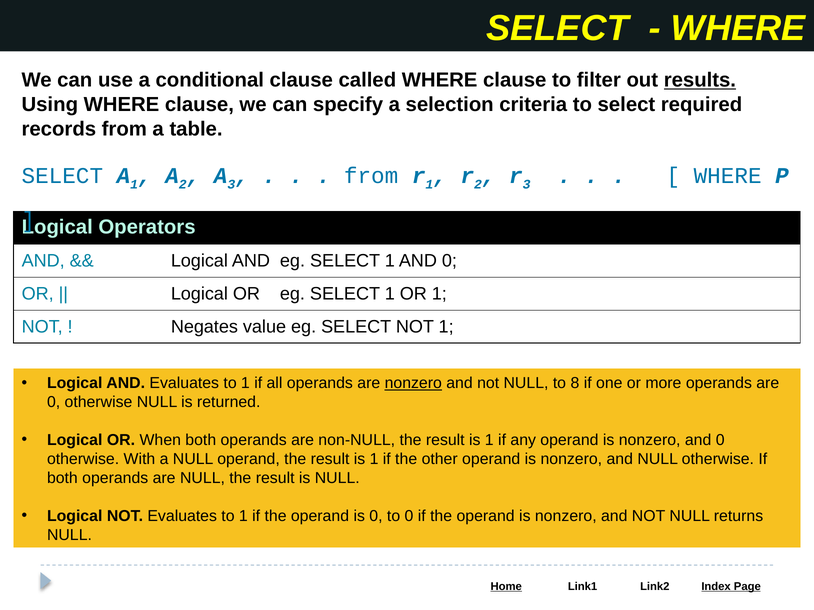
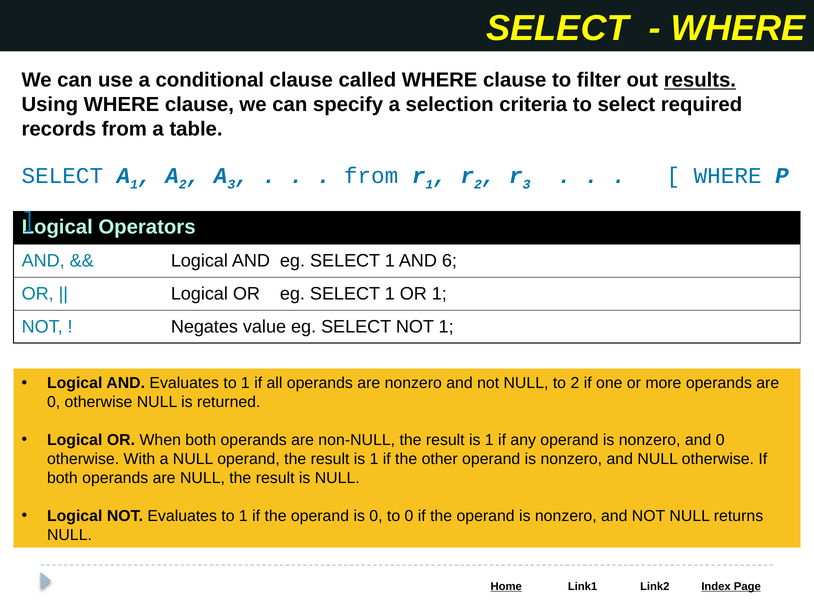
1 AND 0: 0 -> 6 (449, 261)
nonzero underline: present -> none (413, 383)
to 8: 8 -> 2 (575, 383)
